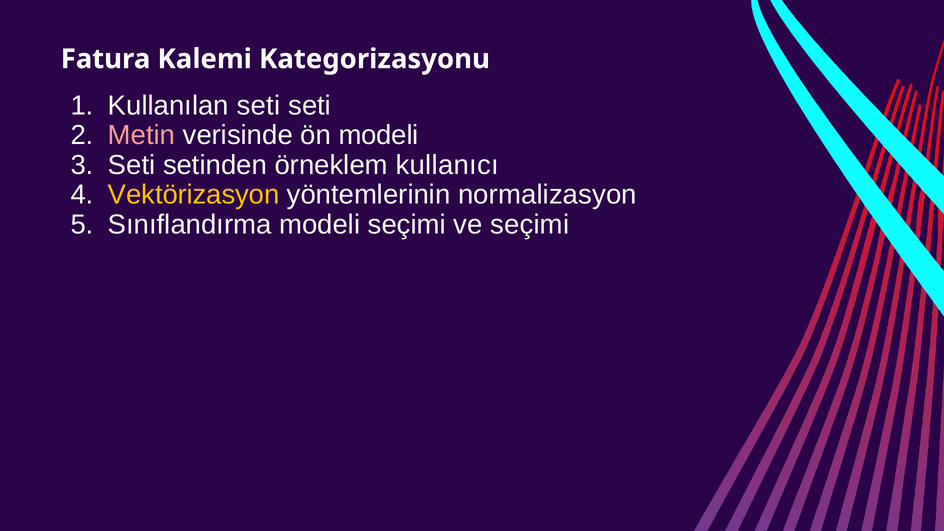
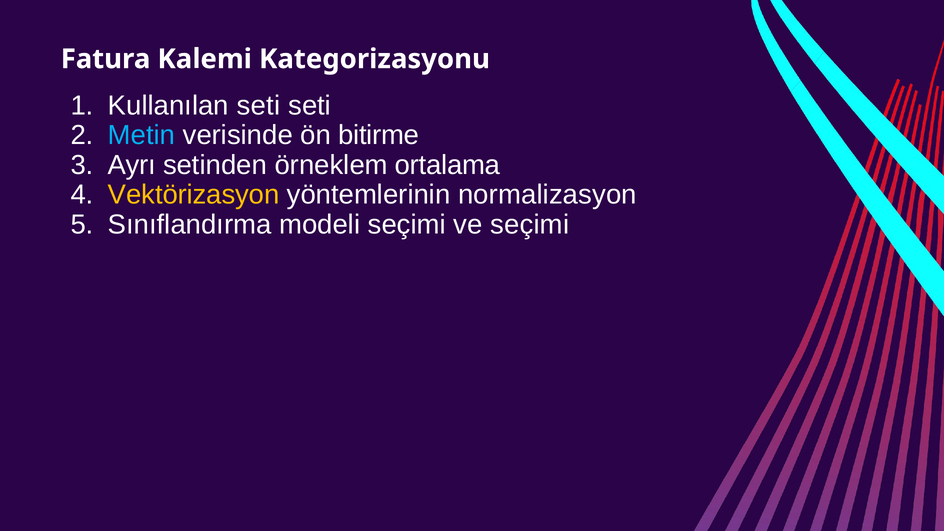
Metin colour: pink -> light blue (142, 135)
ön modeli: modeli -> bitirme (379, 135)
Seti: Seti -> Ayrı (132, 165)
kullanıcı: kullanıcı -> ortalama (447, 165)
